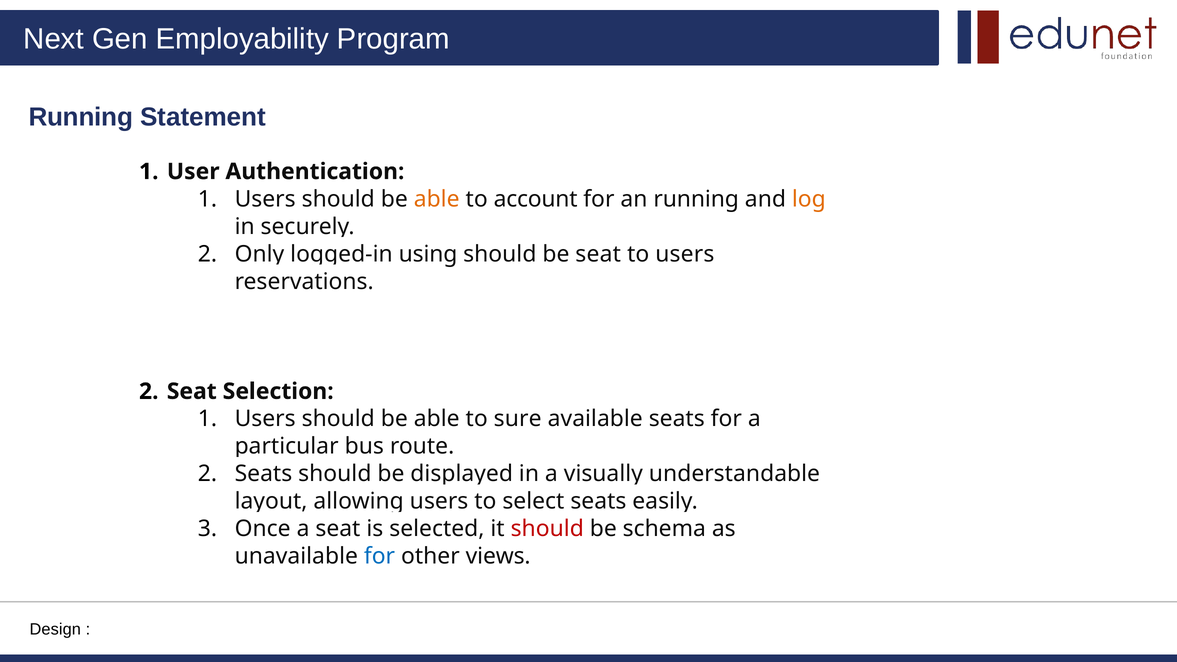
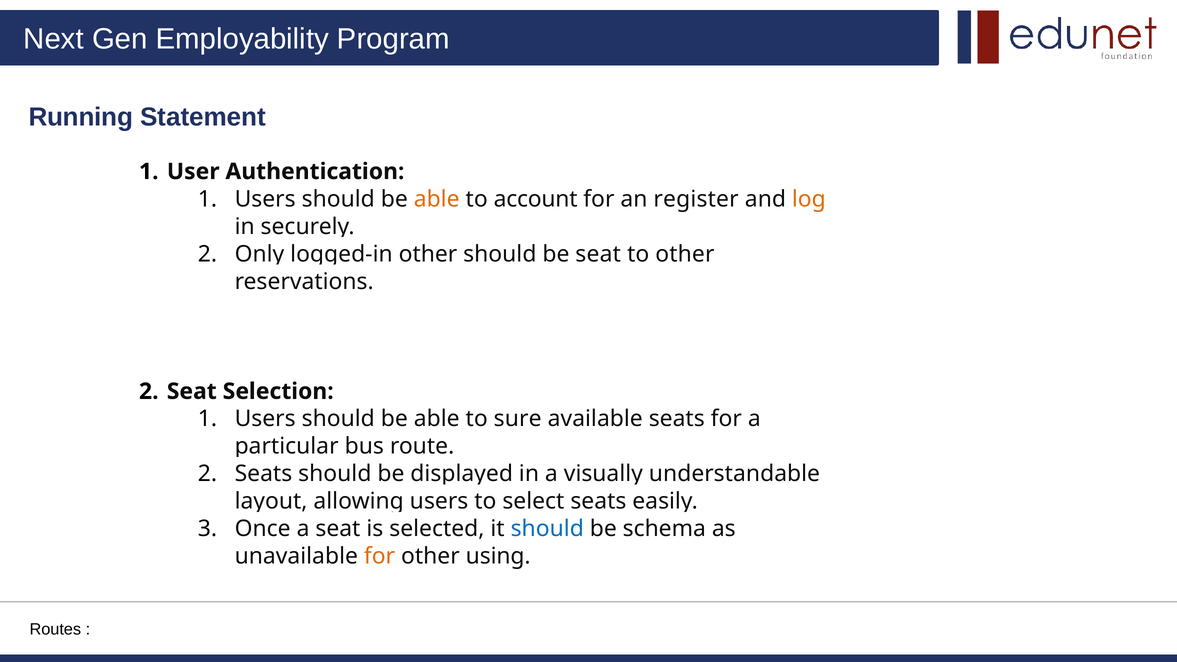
an running: running -> register (696, 199)
using: using -> other (428, 254)
to users: users -> other (685, 254)
should colour: red -> blue (547, 529)
for colour: blue -> orange (379, 556)
views: views -> using (498, 556)
Design: Design -> Routes (55, 629)
